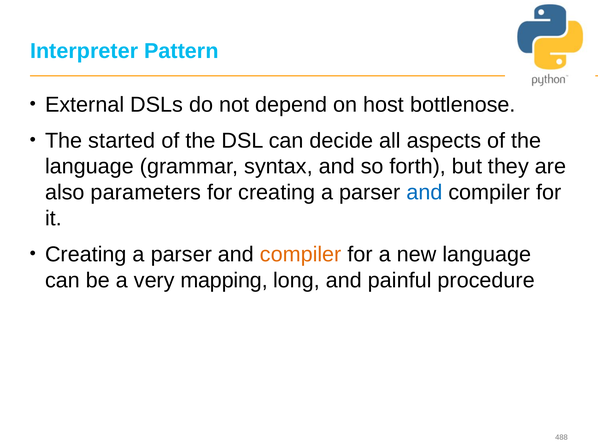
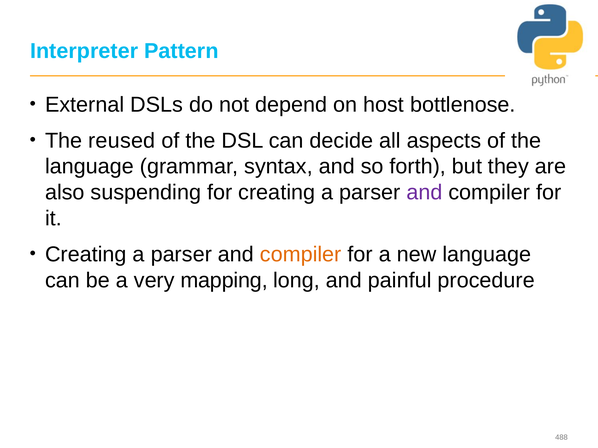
started: started -> reused (122, 141)
parameters: parameters -> suspending (146, 193)
and colour: blue -> purple (424, 193)
